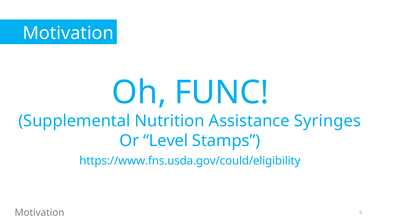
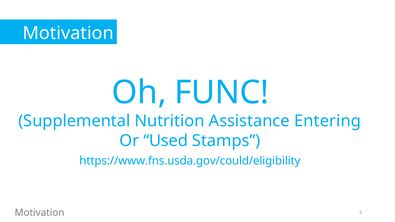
Syringes: Syringes -> Entering (328, 121)
Level: Level -> Used (166, 141)
